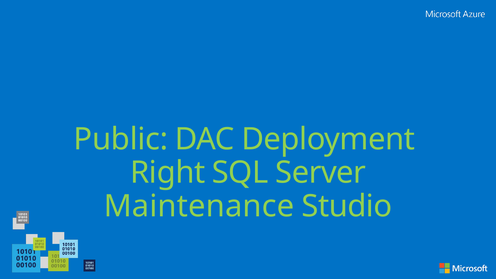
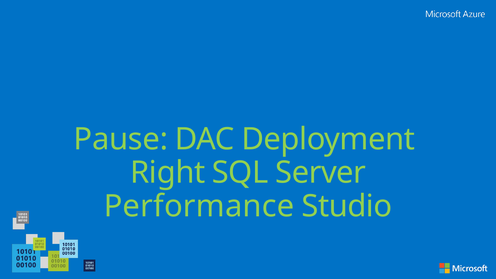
Public: Public -> Pause (121, 139)
Maintenance: Maintenance -> Performance (199, 206)
